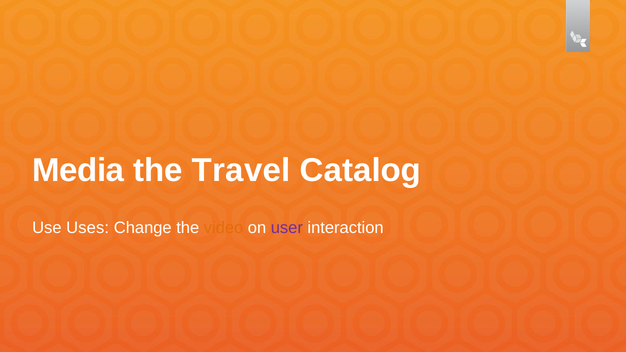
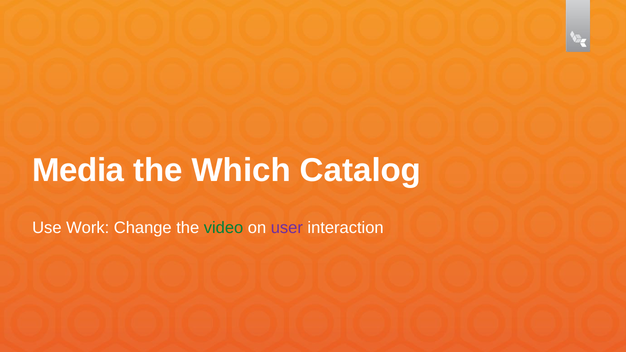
Travel: Travel -> Which (241, 171)
Uses: Uses -> Work (88, 228)
video colour: orange -> green (224, 228)
